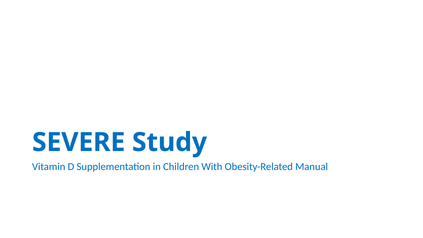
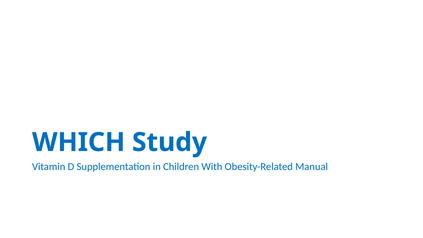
SEVERE: SEVERE -> WHICH (79, 142)
